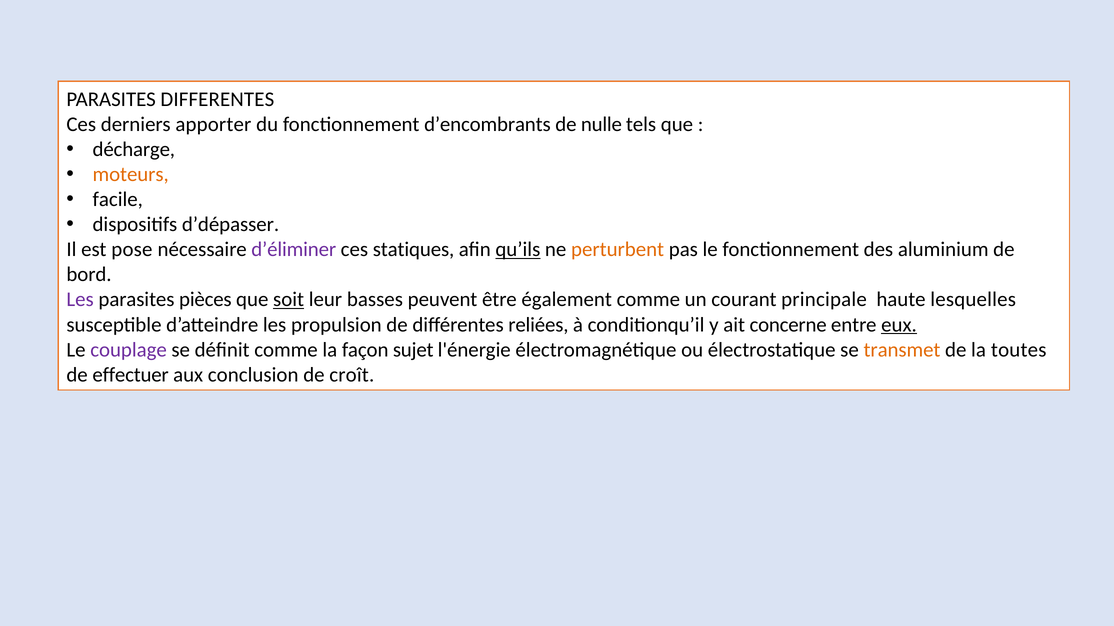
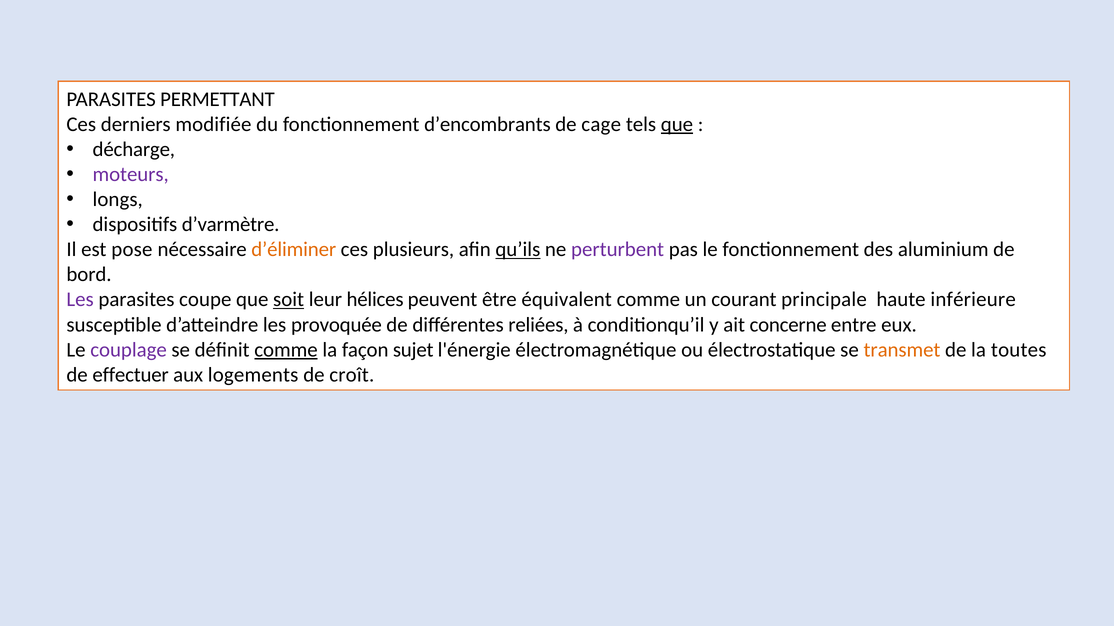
DIFFERENTES: DIFFERENTES -> PERMETTANT (217, 99)
apporter: apporter -> modifiée (213, 124)
nulle: nulle -> cage (601, 124)
que underline: none -> present (677, 124)
moteurs colour: orange -> purple (131, 175)
facile: facile -> longs (118, 200)
d’dépasser: d’dépasser -> d’varmètre (231, 225)
d’éliminer colour: purple -> orange (294, 250)
statiques: statiques -> plusieurs (413, 250)
perturbent colour: orange -> purple (618, 250)
pièces: pièces -> coupe (205, 300)
basses: basses -> hélices (375, 300)
également: également -> équivalent (567, 300)
lesquelles: lesquelles -> inférieure (973, 300)
propulsion: propulsion -> provoquée (336, 325)
eux underline: present -> none (899, 325)
comme underline: none -> present (286, 350)
conclusion: conclusion -> logements (253, 375)
